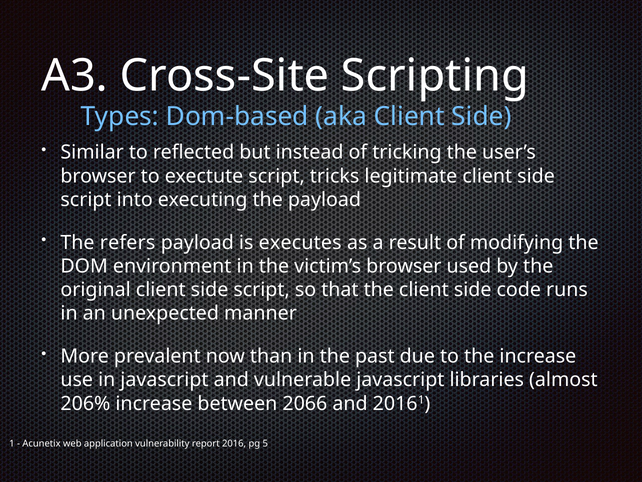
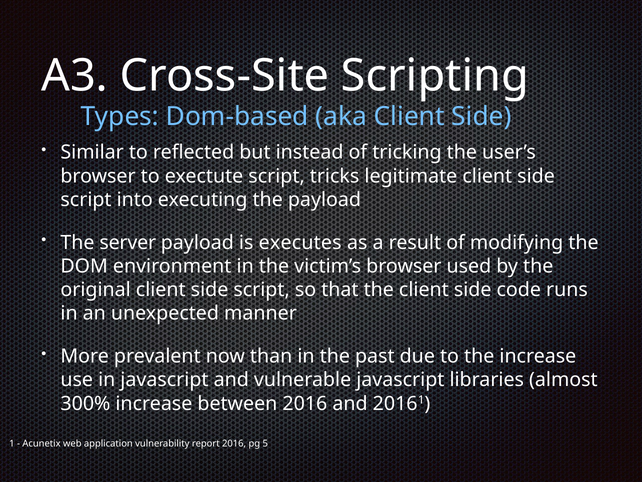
refers: refers -> server (128, 242)
206%: 206% -> 300% (85, 403)
between 2066: 2066 -> 2016 (305, 403)
